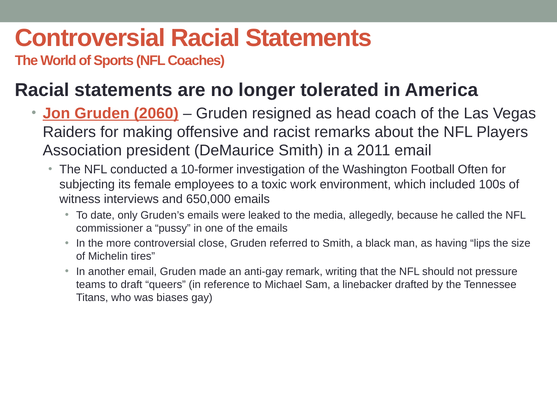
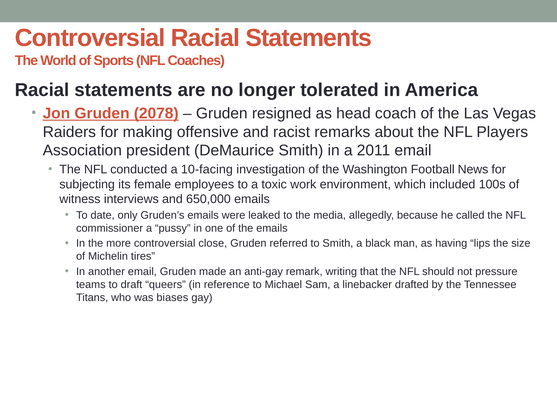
2060: 2060 -> 2078 (156, 113)
10-former: 10-former -> 10-facing (207, 169)
Often: Often -> News (473, 169)
